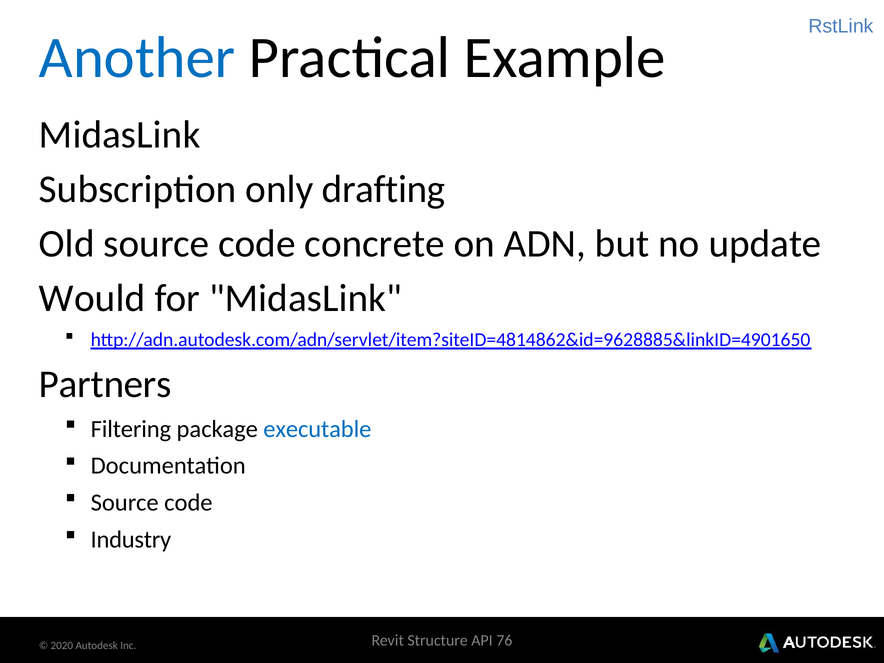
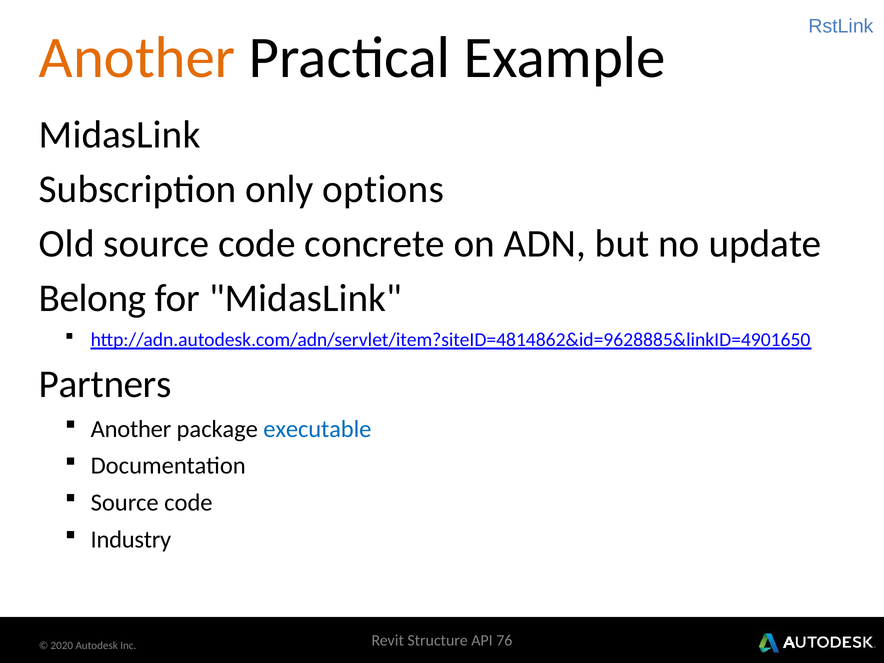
Another colour: blue -> orange (137, 58)
drafting: drafting -> options (383, 189)
Would: Would -> Belong (93, 298)
Filtering: Filtering -> Another (131, 429)
